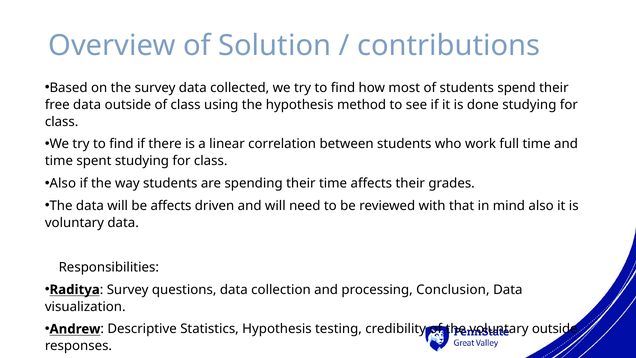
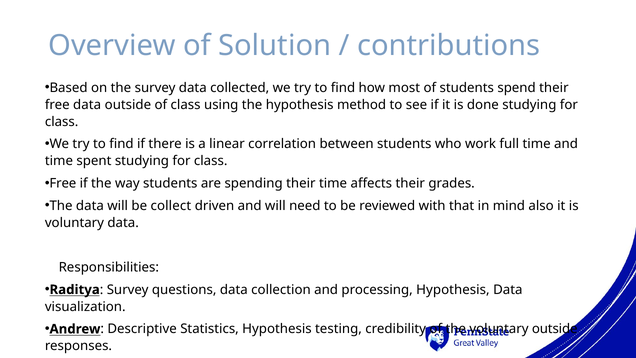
Also: Also -> Free (63, 183)
be affects: affects -> collect (171, 206)
processing Conclusion: Conclusion -> Hypothesis (453, 290)
